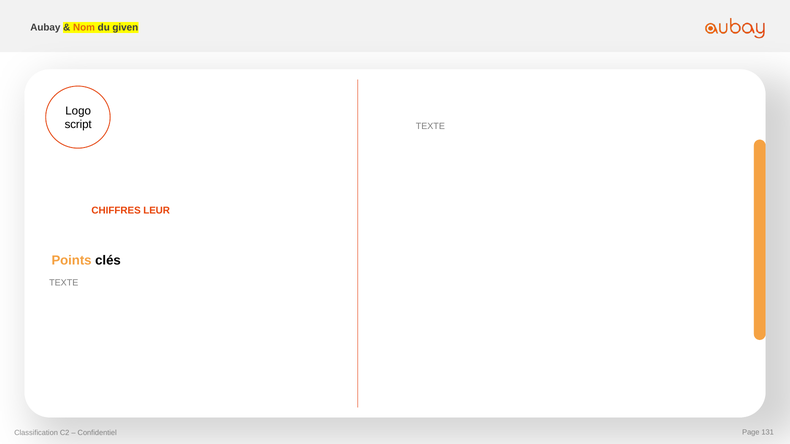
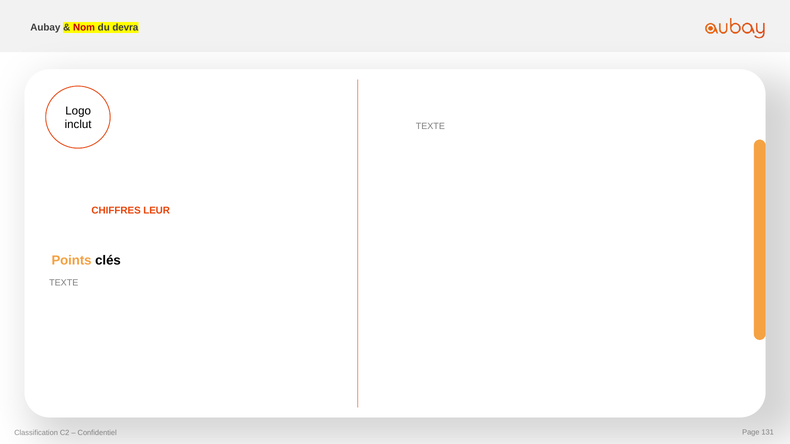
Nom colour: orange -> red (84, 28)
given: given -> devra (125, 28)
script: script -> inclut (78, 125)
